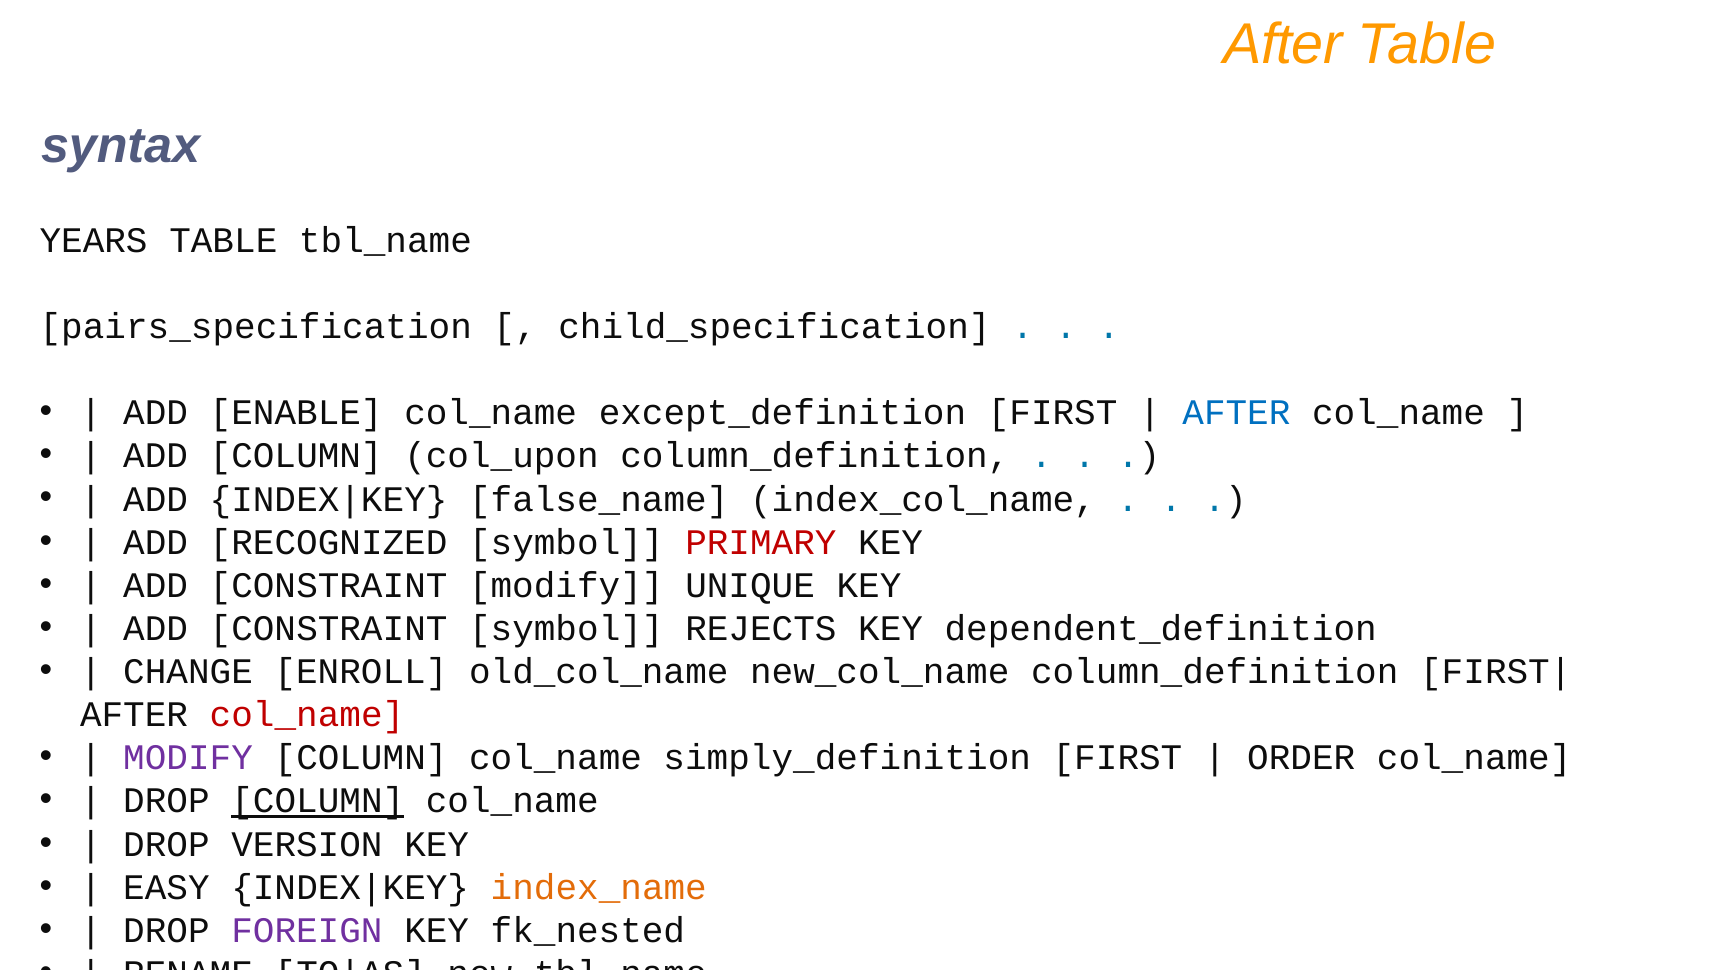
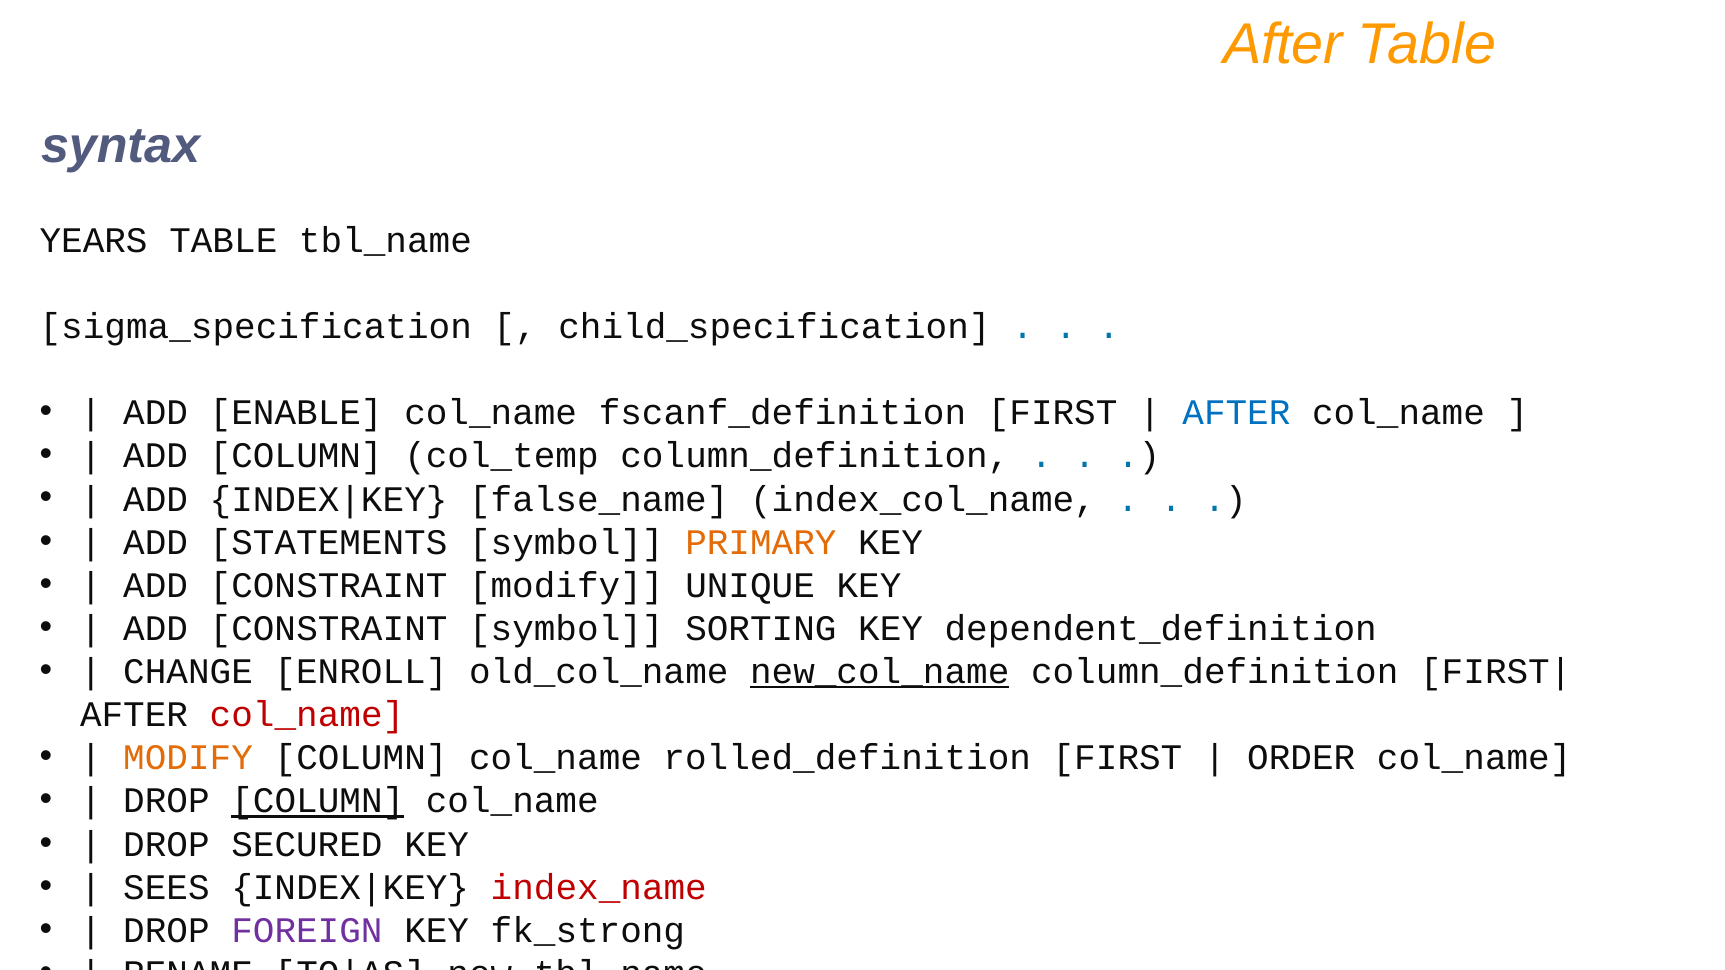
pairs_specification: pairs_specification -> sigma_specification (256, 327)
except_definition: except_definition -> fscanf_definition (782, 413)
col_upon: col_upon -> col_temp (501, 456)
RECOGNIZED: RECOGNIZED -> STATEMENTS (329, 542)
PRIMARY colour: red -> orange (761, 542)
REJECTS: REJECTS -> SORTING (761, 629)
new_col_name underline: none -> present (880, 672)
MODIFY colour: purple -> orange (188, 758)
simply_definition: simply_definition -> rolled_definition (847, 758)
VERSION: VERSION -> SECURED (307, 844)
EASY: EASY -> SEES (166, 888)
index_name colour: orange -> red (599, 888)
fk_nested: fk_nested -> fk_strong (588, 931)
